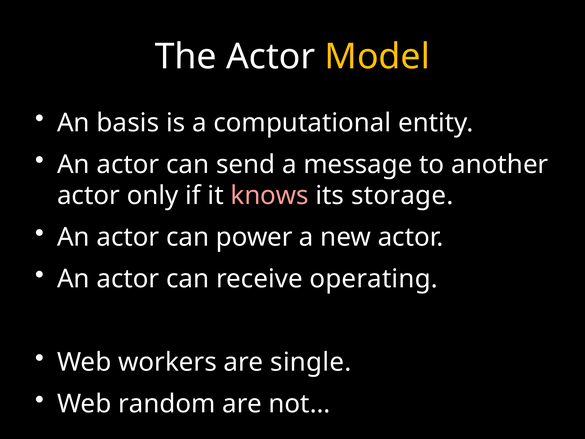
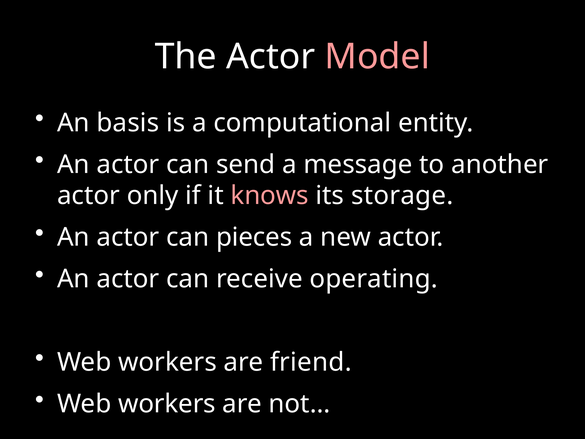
Model colour: yellow -> pink (377, 57)
power: power -> pieces (254, 237)
single: single -> friend (311, 362)
random: random -> workers (167, 404)
